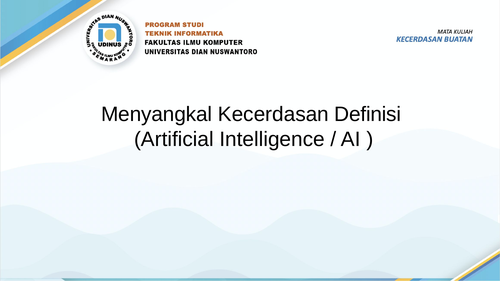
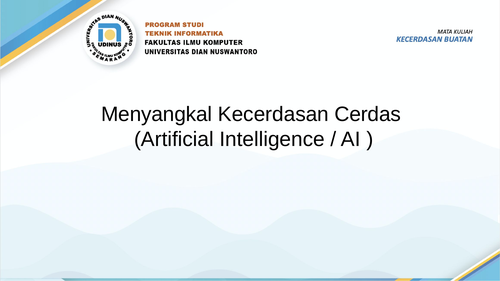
Definisi: Definisi -> Cerdas (368, 114)
